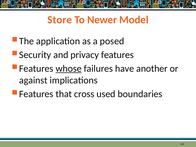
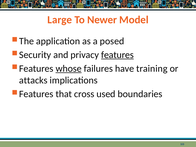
Store: Store -> Large (60, 20)
features underline: none -> present (117, 55)
another: another -> training (152, 69)
against: against -> attacks (33, 80)
